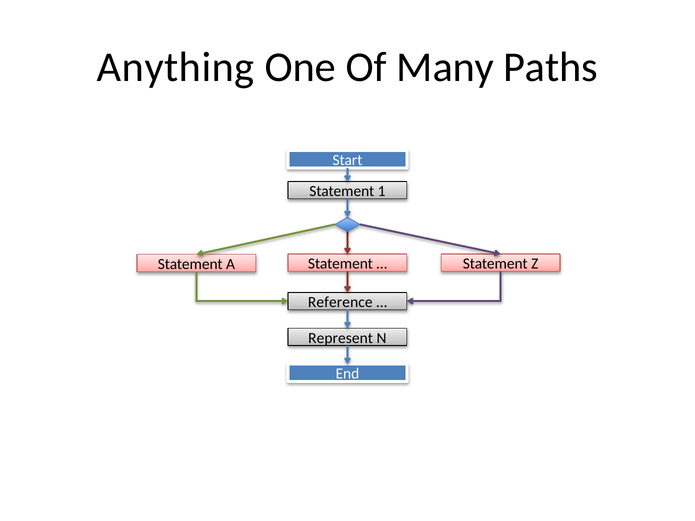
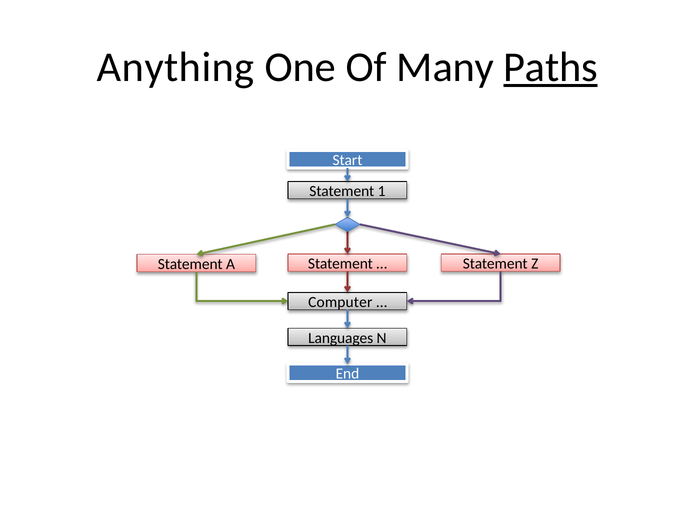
Paths underline: none -> present (551, 67)
Reference: Reference -> Computer (340, 302)
Represent: Represent -> Languages (341, 338)
